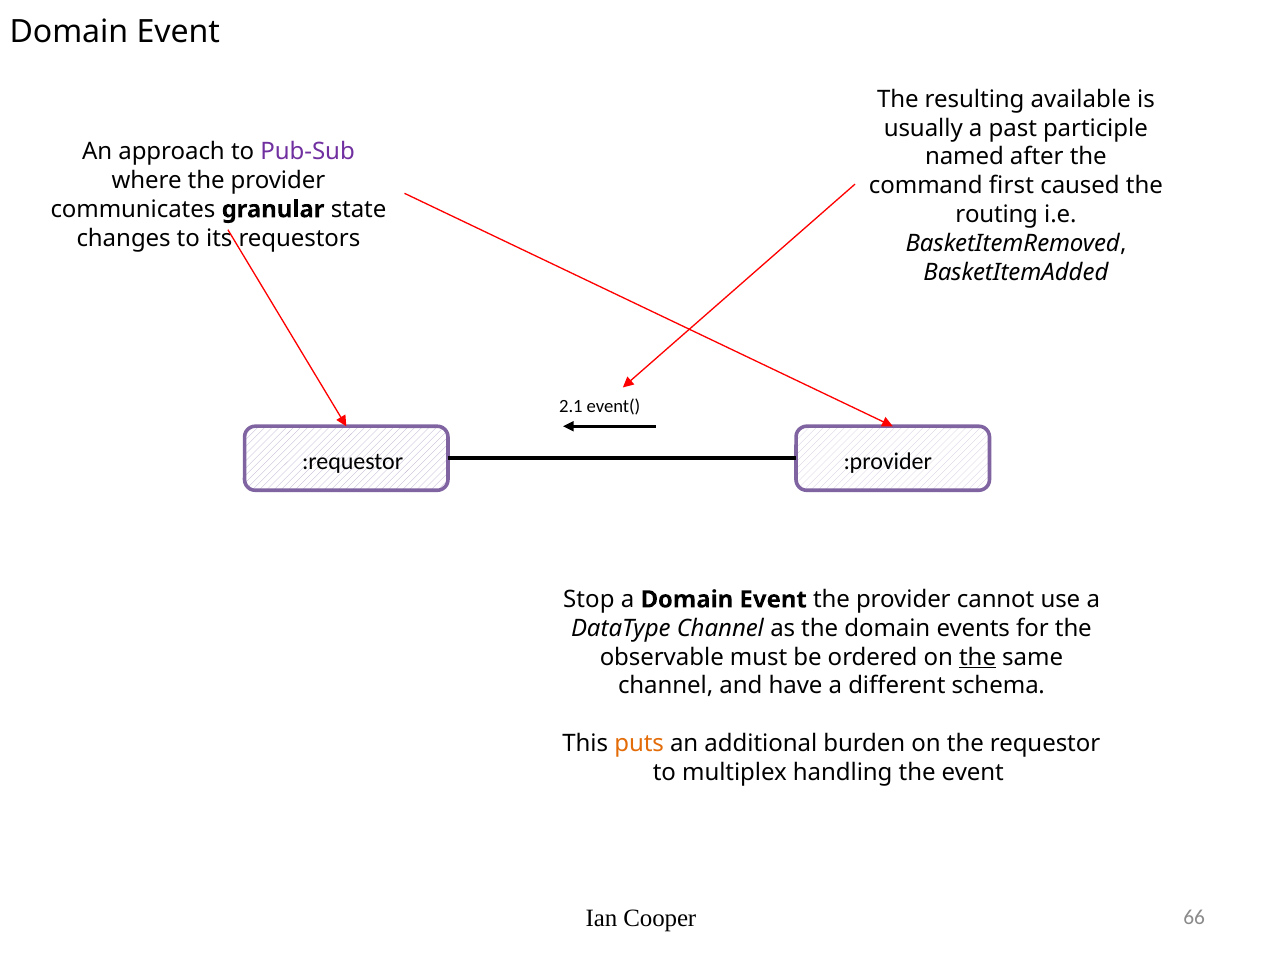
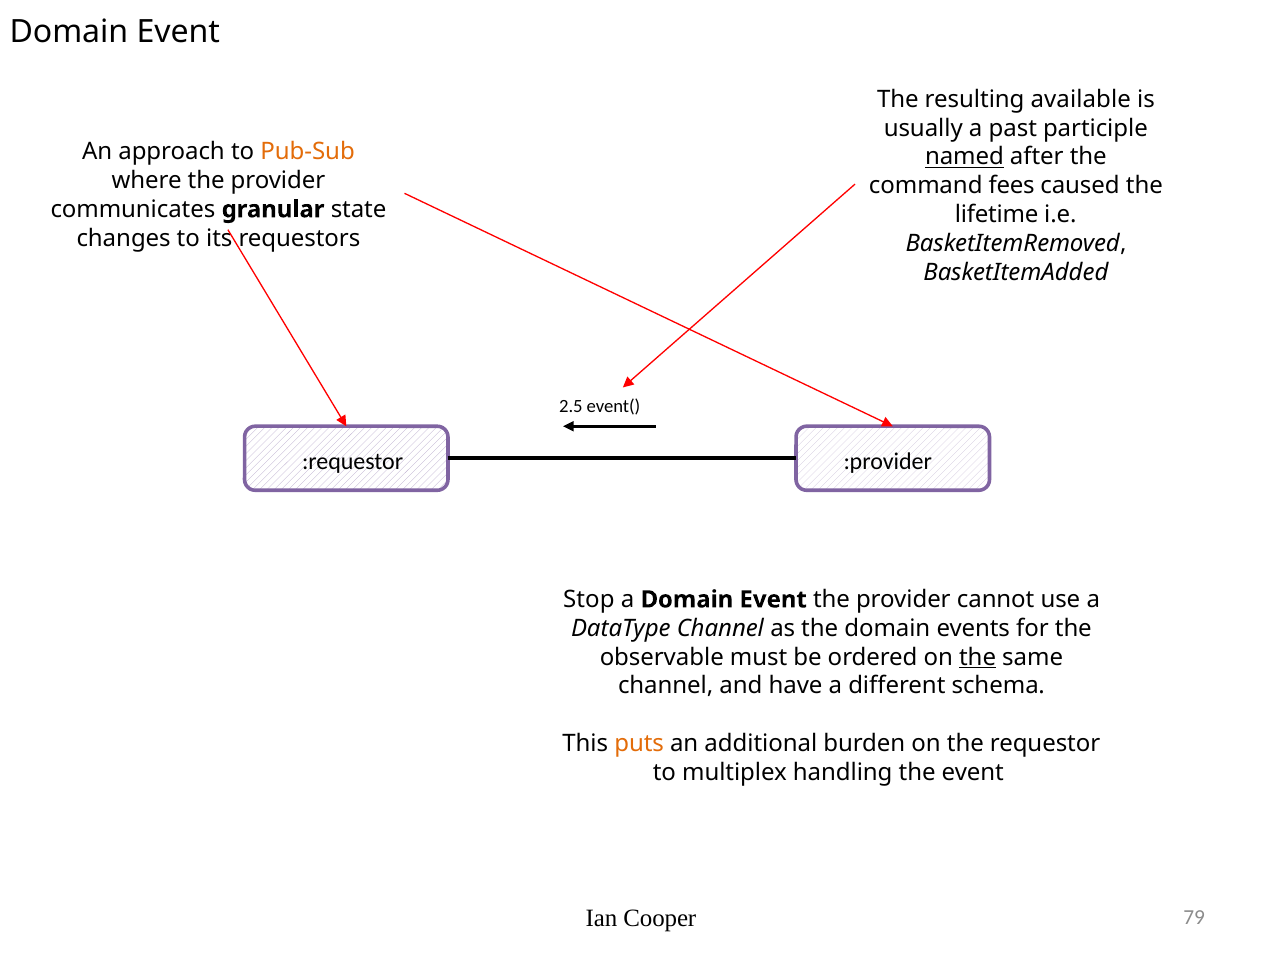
Pub-Sub colour: purple -> orange (308, 152)
named underline: none -> present (964, 157)
first: first -> fees (1012, 186)
routing: routing -> lifetime (997, 215)
2.1: 2.1 -> 2.5 (571, 406)
66: 66 -> 79 (1194, 918)
